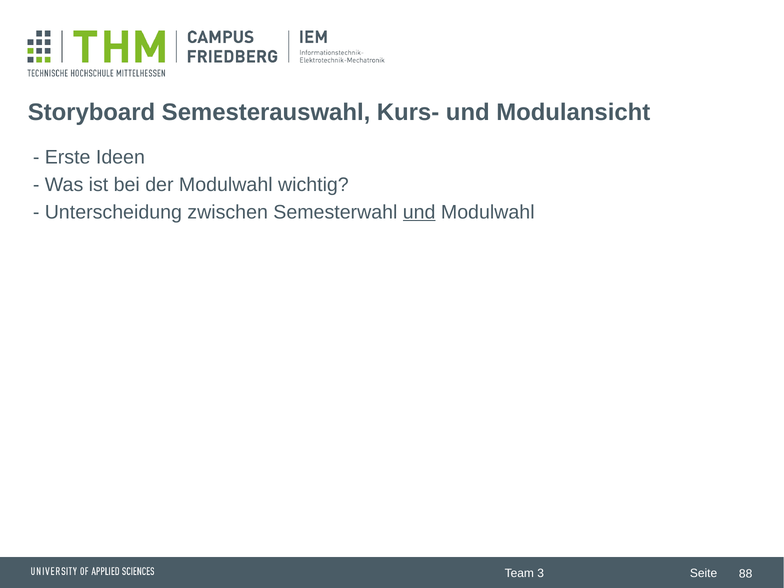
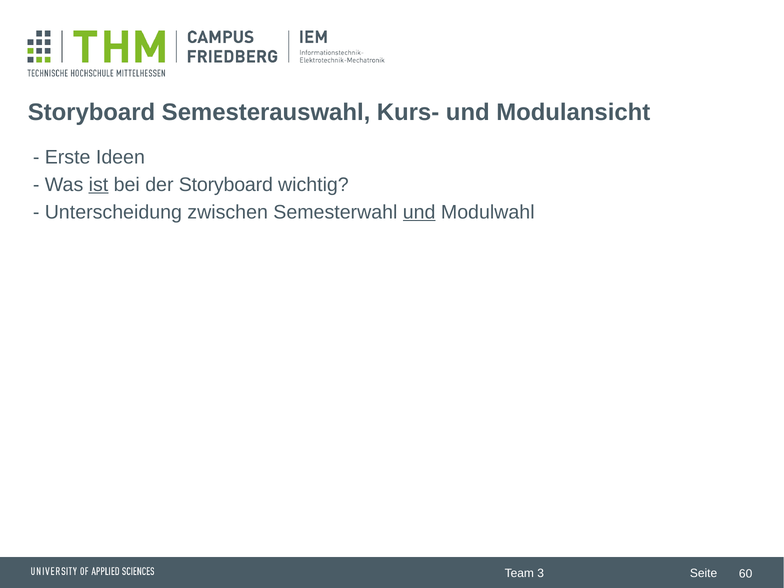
ist underline: none -> present (98, 185)
der Modulwahl: Modulwahl -> Storyboard (226, 185)
88: 88 -> 60 (746, 574)
